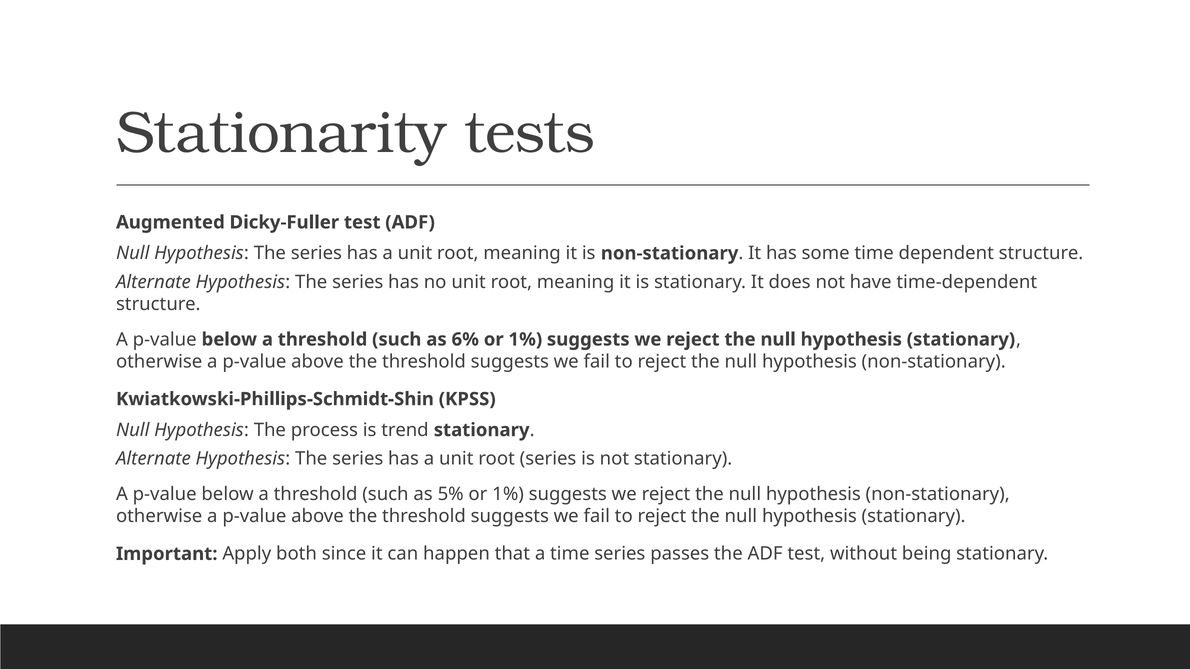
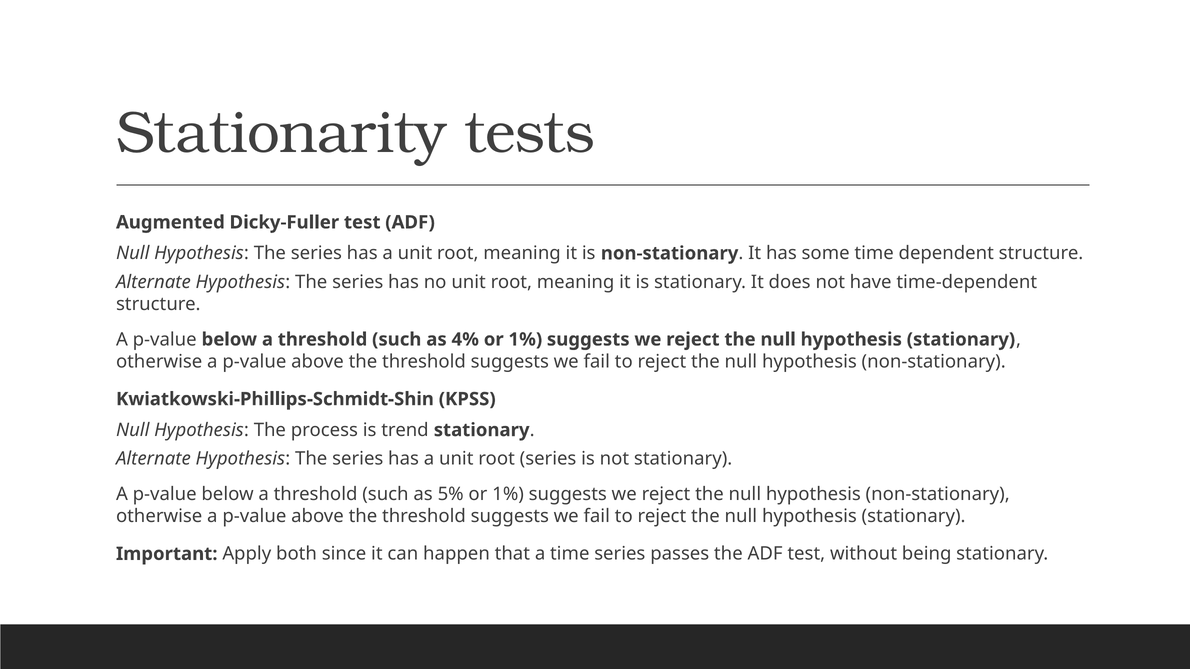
6%: 6% -> 4% (465, 340)
